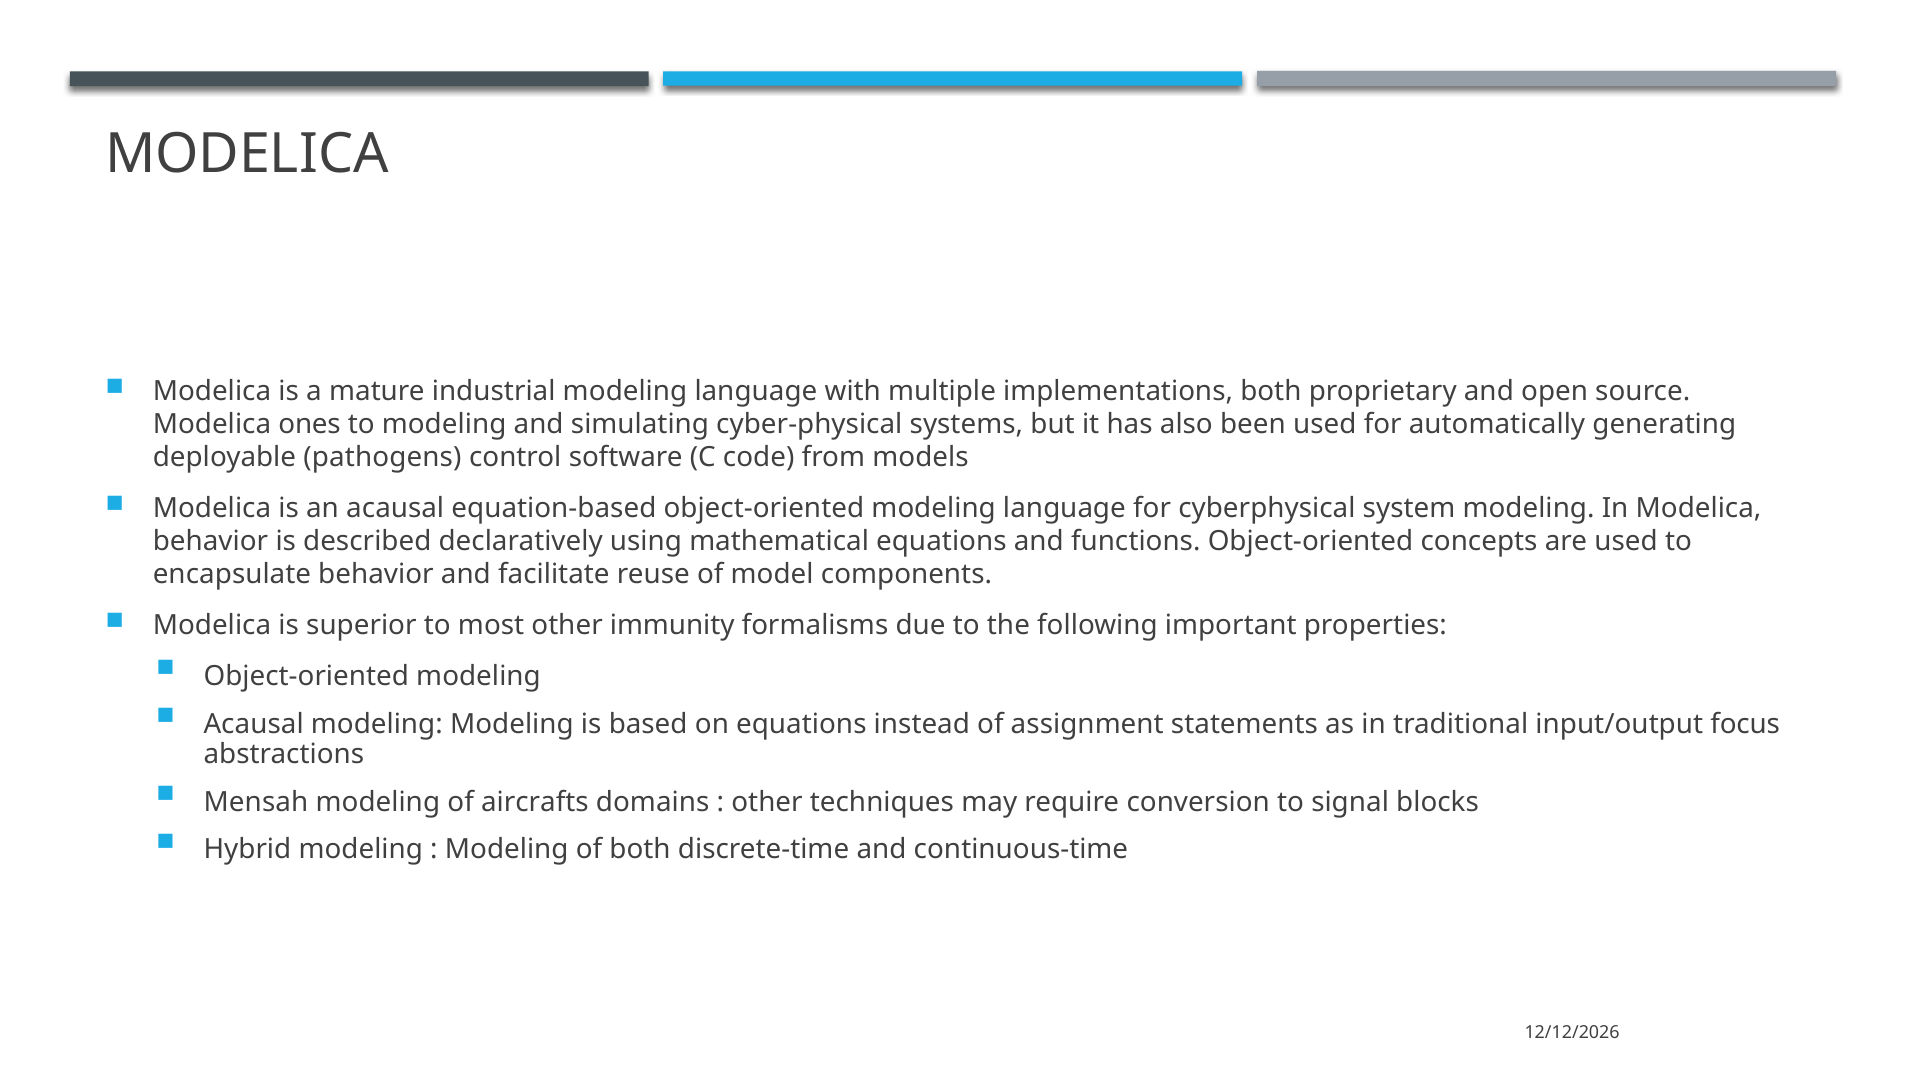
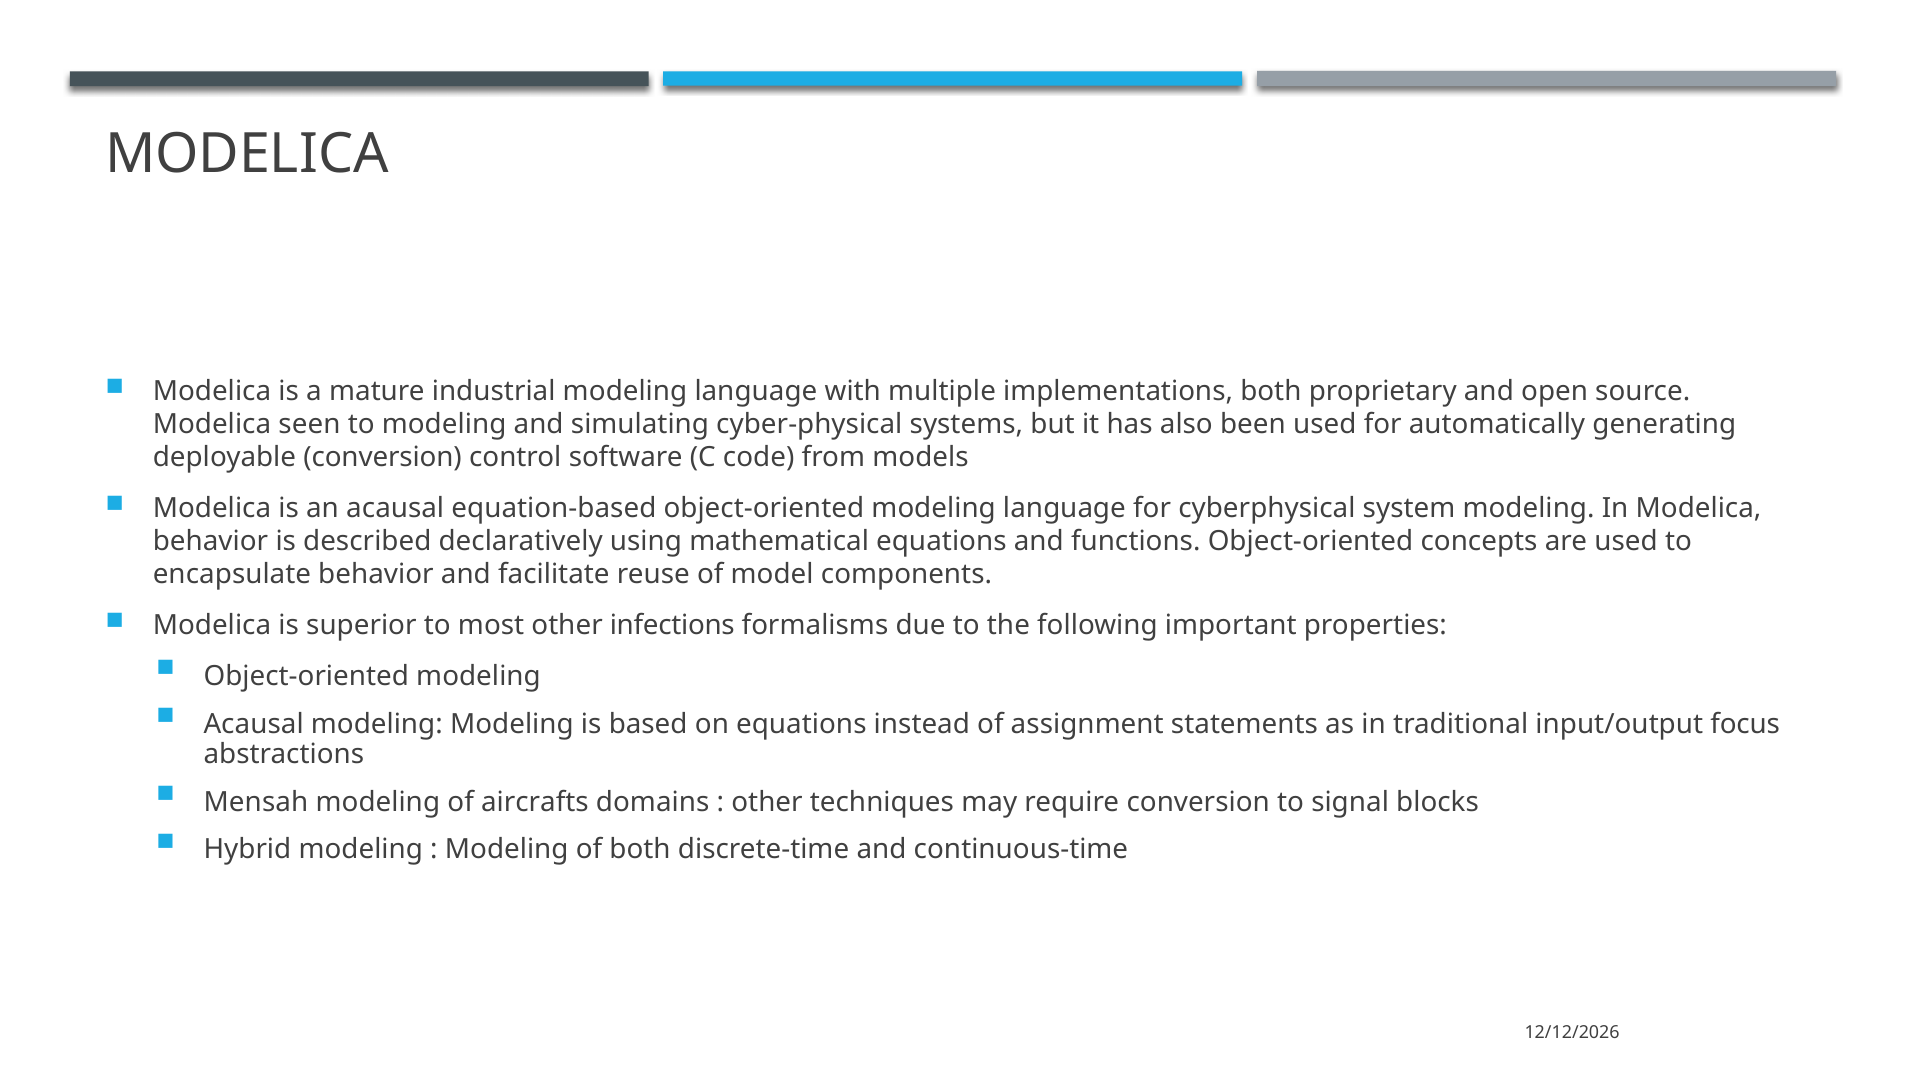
ones: ones -> seen (309, 424)
deployable pathogens: pathogens -> conversion (383, 457)
immunity: immunity -> infections (672, 625)
